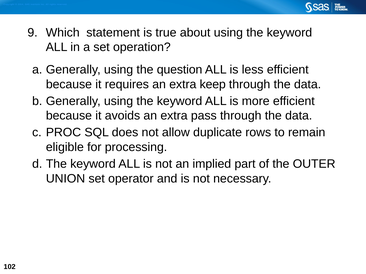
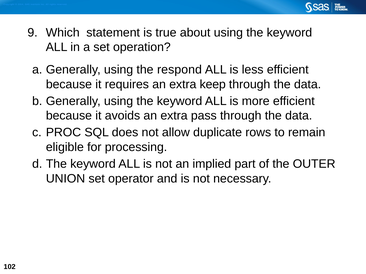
question: question -> respond (179, 70)
